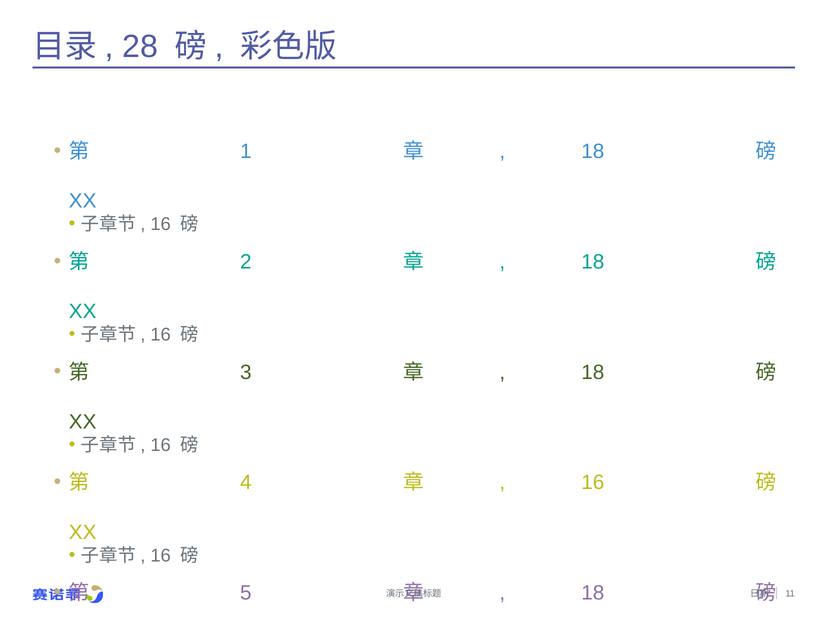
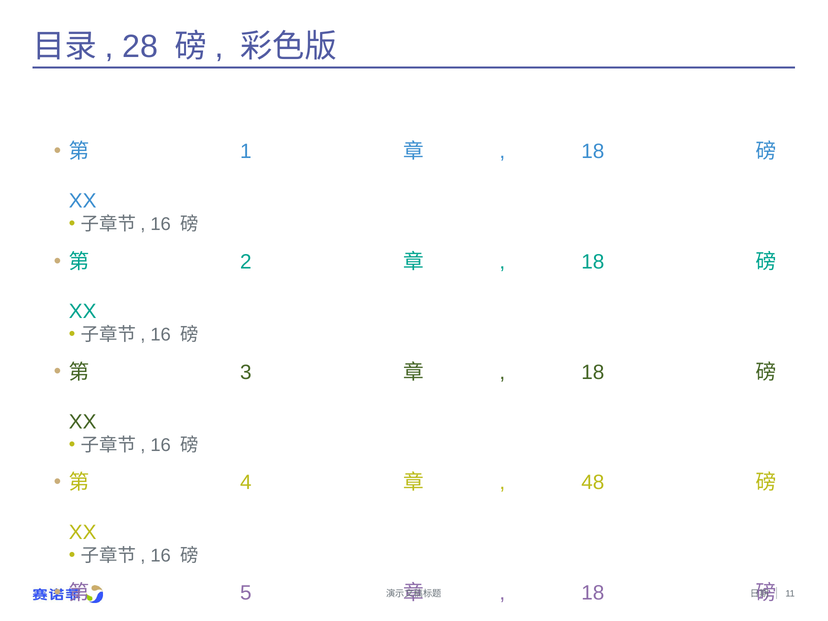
16: 16 -> 48 (593, 483)
